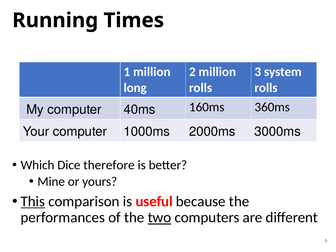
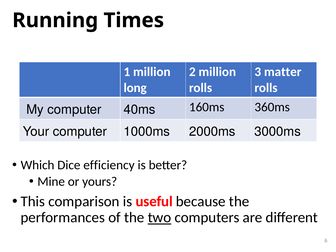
system: system -> matter (283, 72)
therefore: therefore -> efficiency (109, 165)
This underline: present -> none (33, 201)
